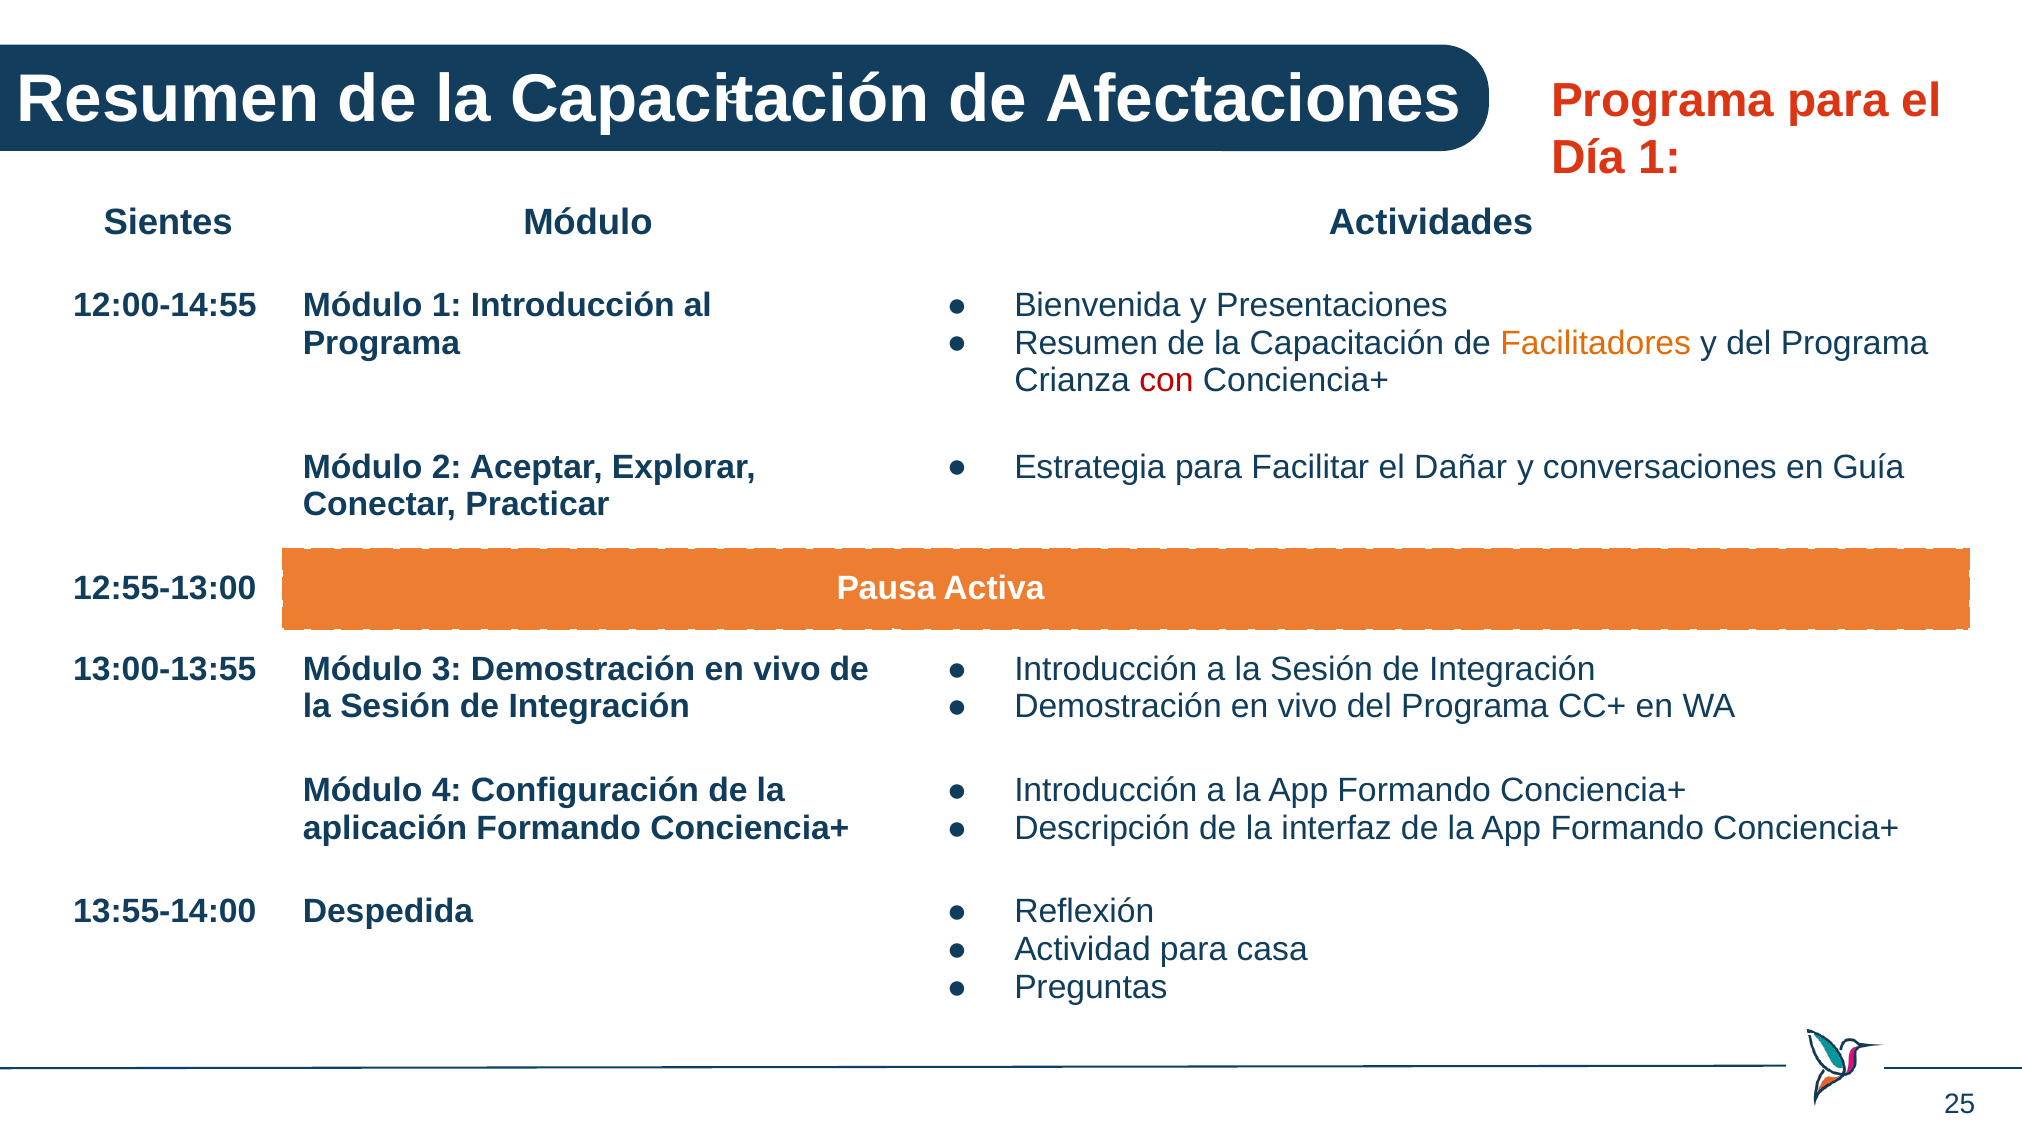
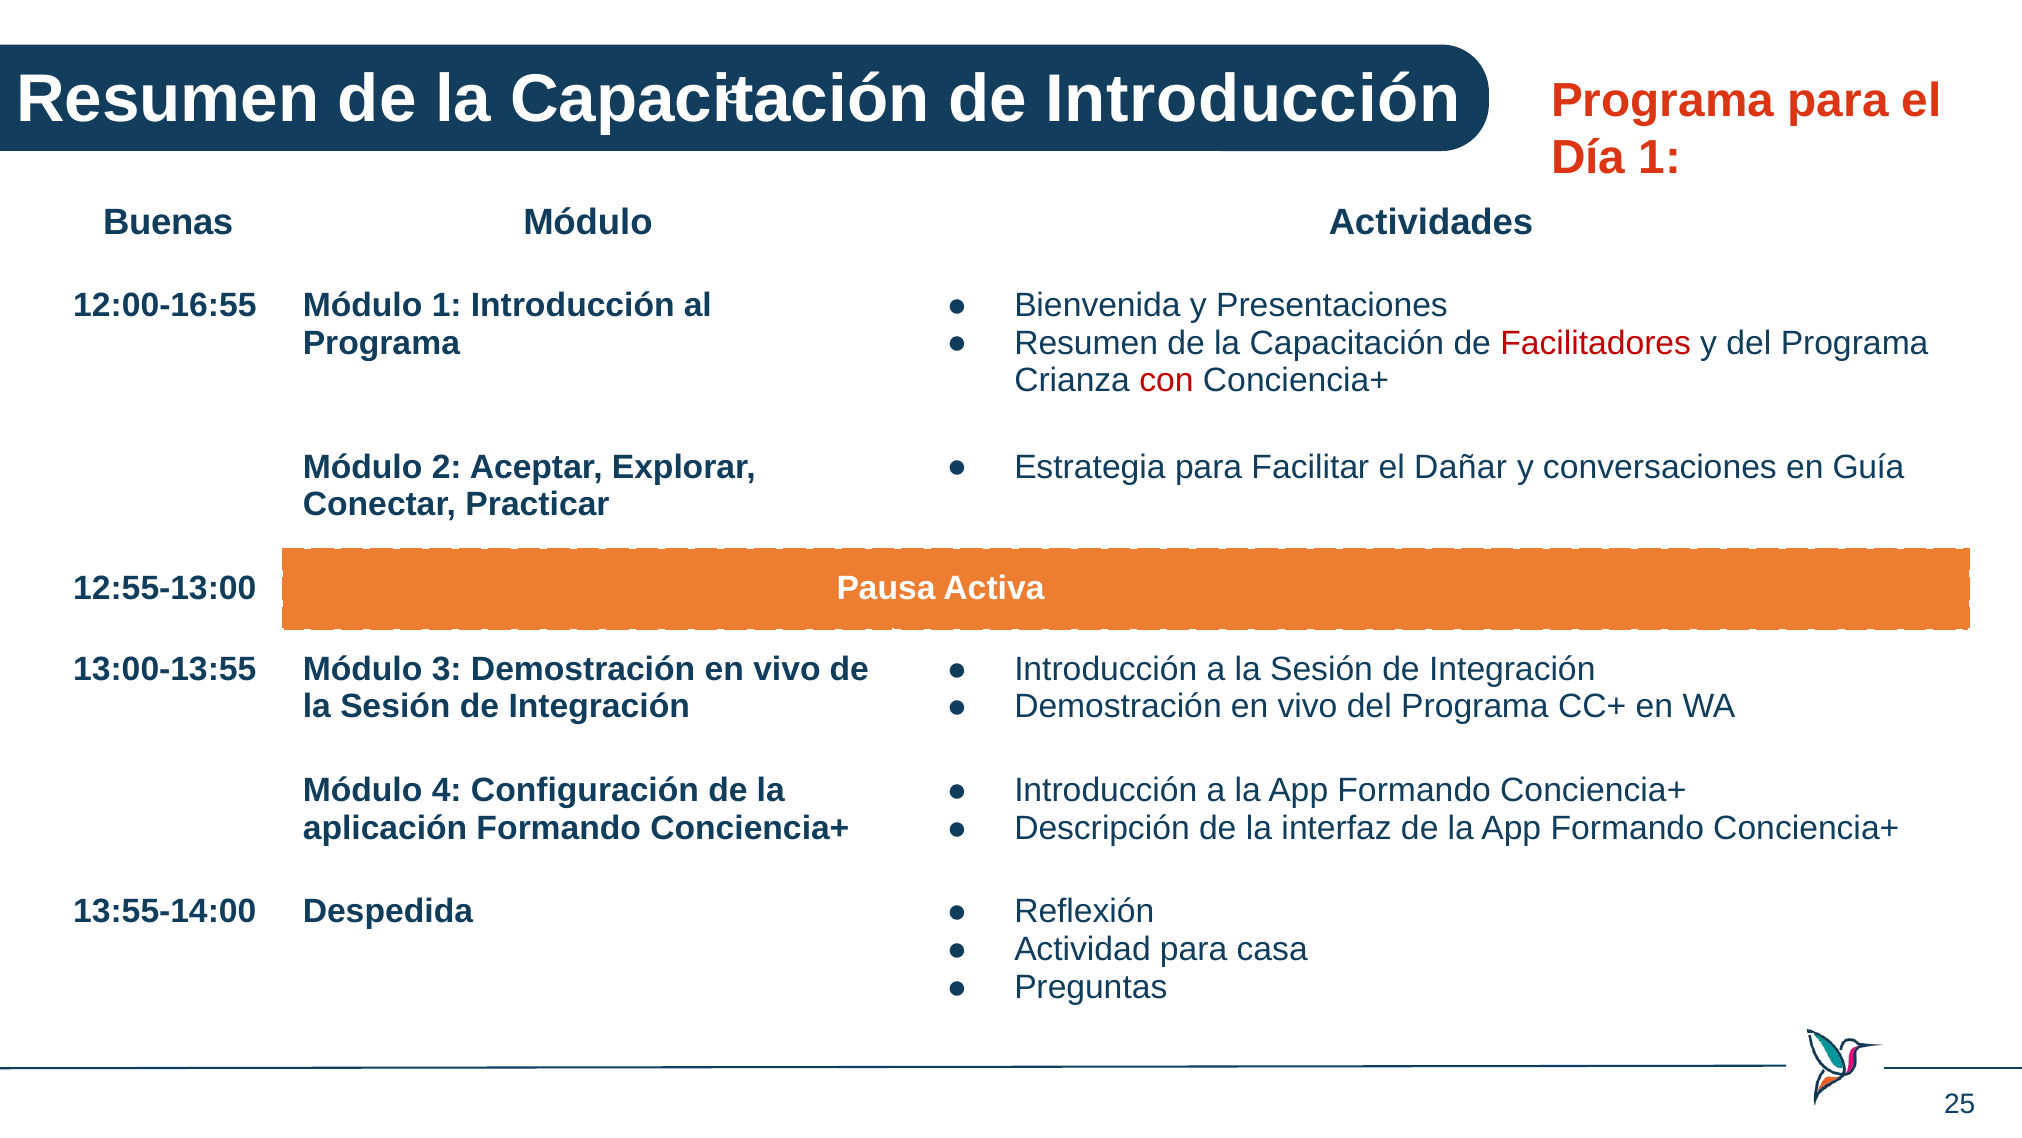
de Afectaciones: Afectaciones -> Introducción (1253, 99)
Sientes: Sientes -> Buenas (168, 222)
12:00-14:55: 12:00-14:55 -> 12:00-16:55 (165, 305)
Facilitadores colour: orange -> red (1596, 343)
